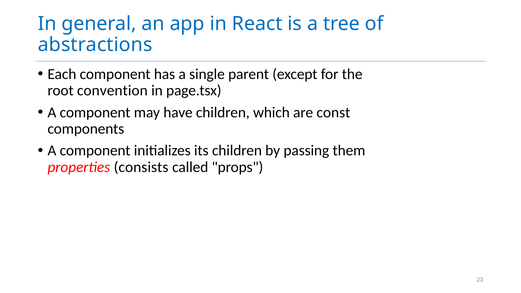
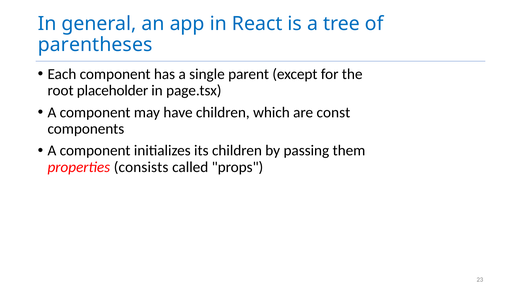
abstractions: abstractions -> parentheses (95, 45)
convention: convention -> placeholder (113, 91)
